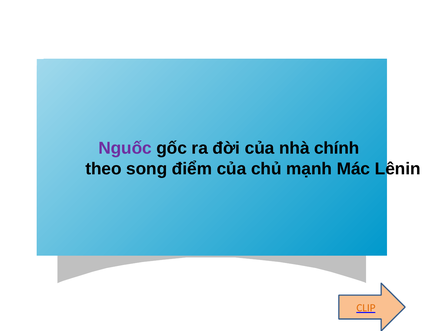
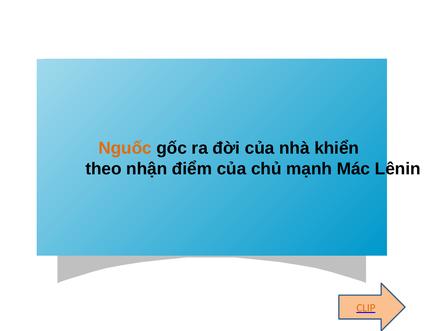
Nguốc colour: purple -> orange (125, 148)
chính: chính -> khiển (337, 148)
song: song -> nhận (147, 169)
